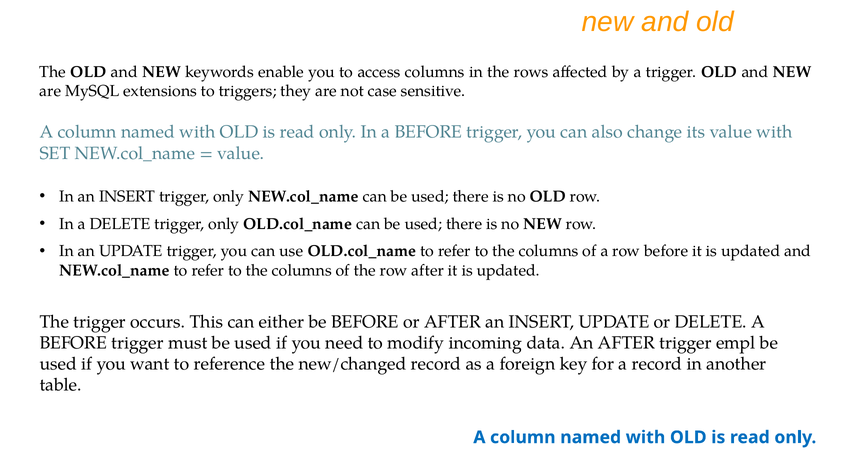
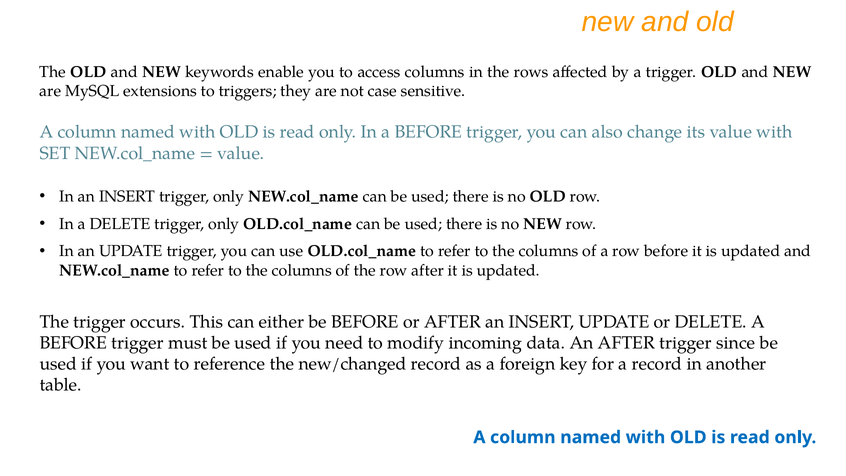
empl: empl -> since (736, 343)
